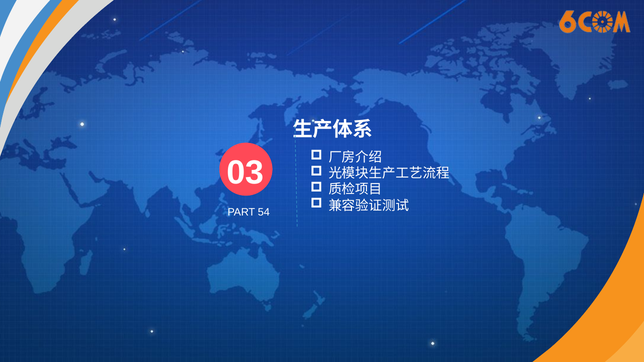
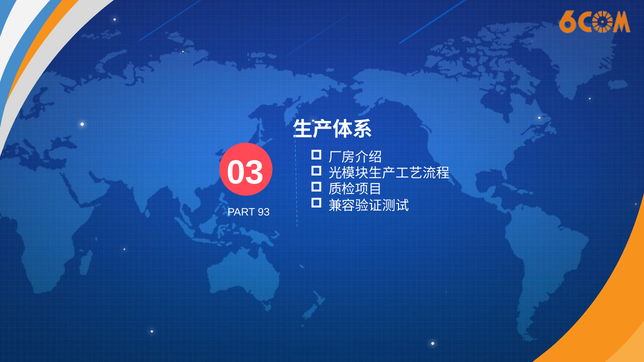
54: 54 -> 93 (264, 212)
